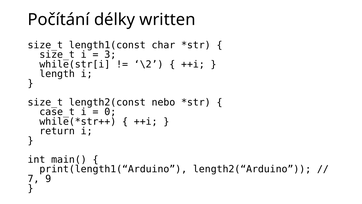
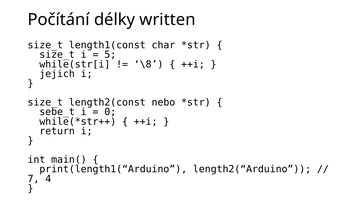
3: 3 -> 5 (110, 55)
\2: \2 -> \8 (149, 64)
length: length -> jejich (57, 74)
case_t: case_t -> sebe_t (57, 112)
9: 9 -> 4 (48, 178)
